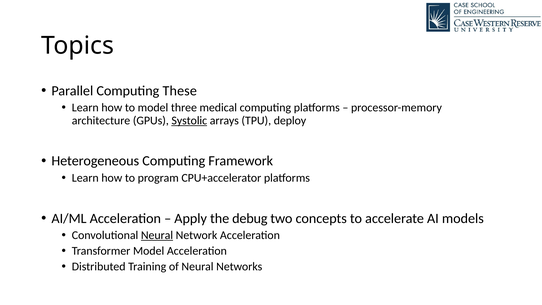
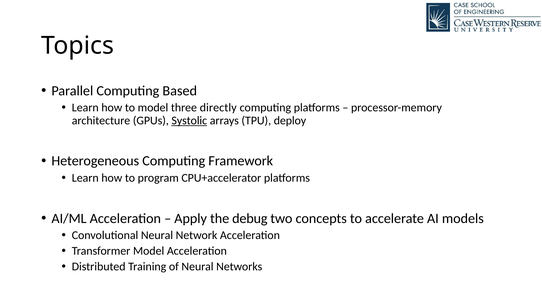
These: These -> Based (180, 91)
medical: medical -> directly (218, 108)
Neural underline: present -> none (157, 235)
